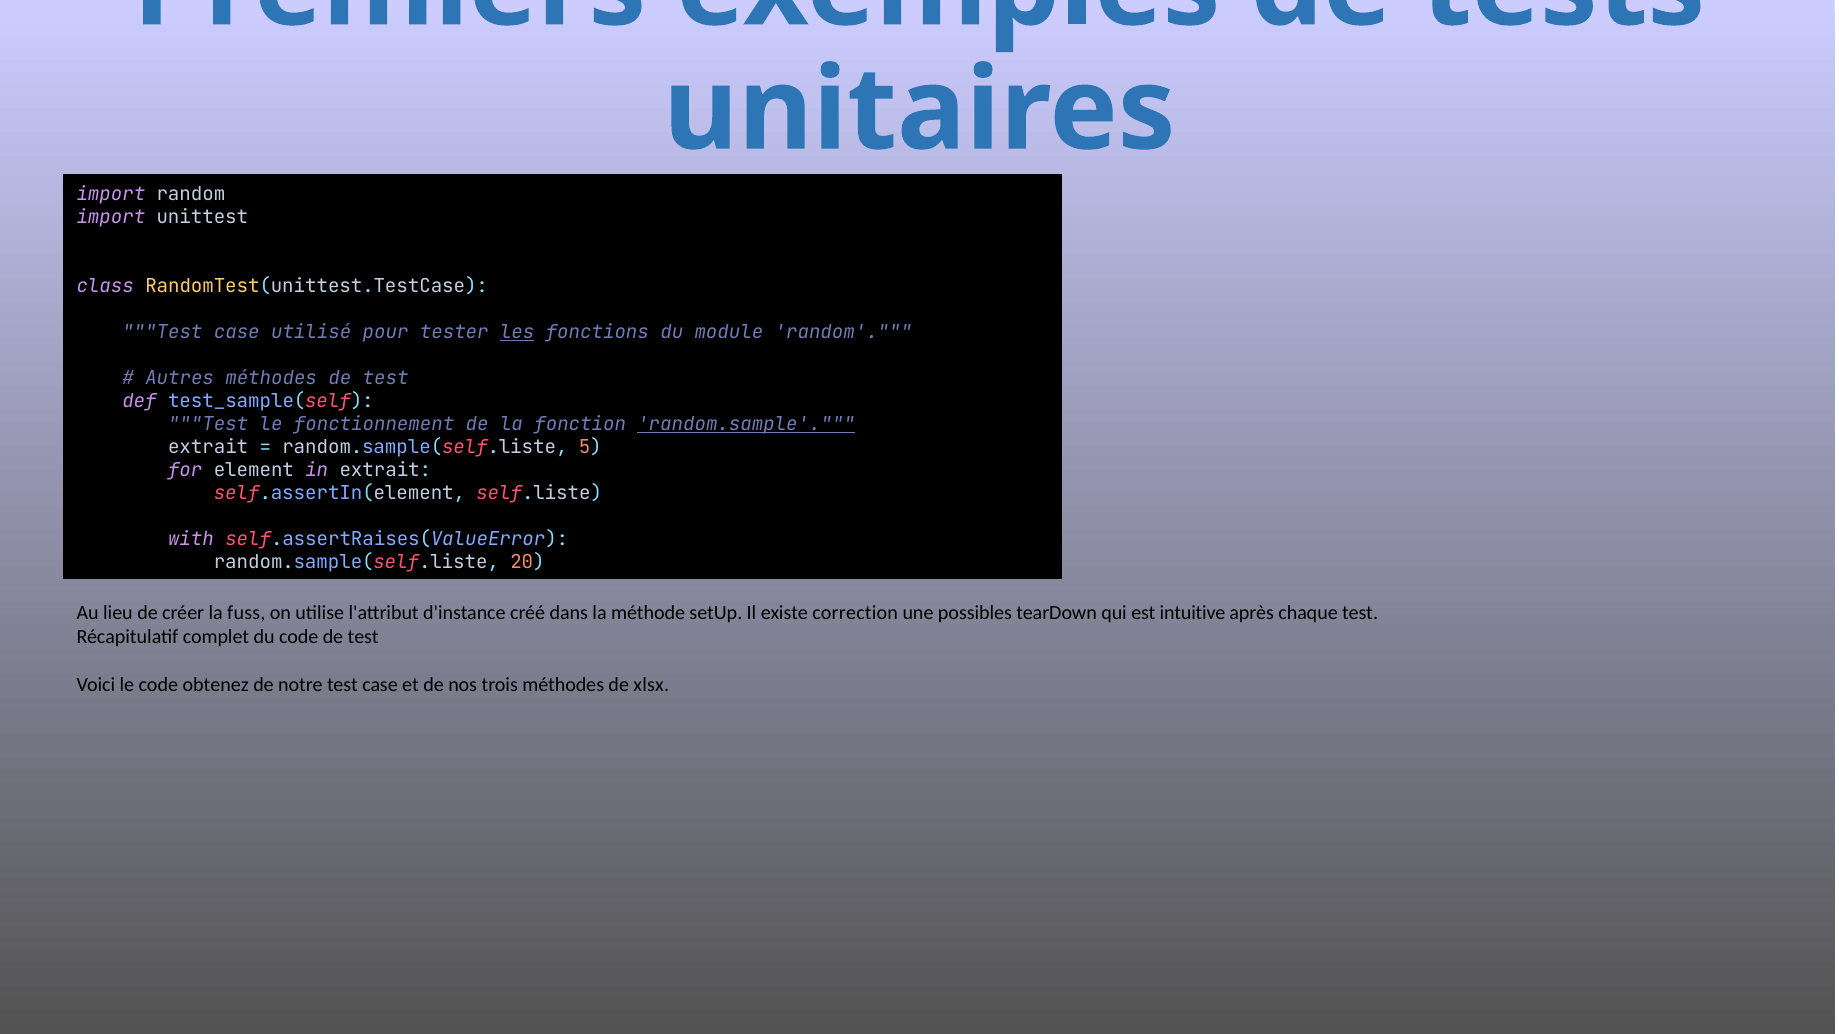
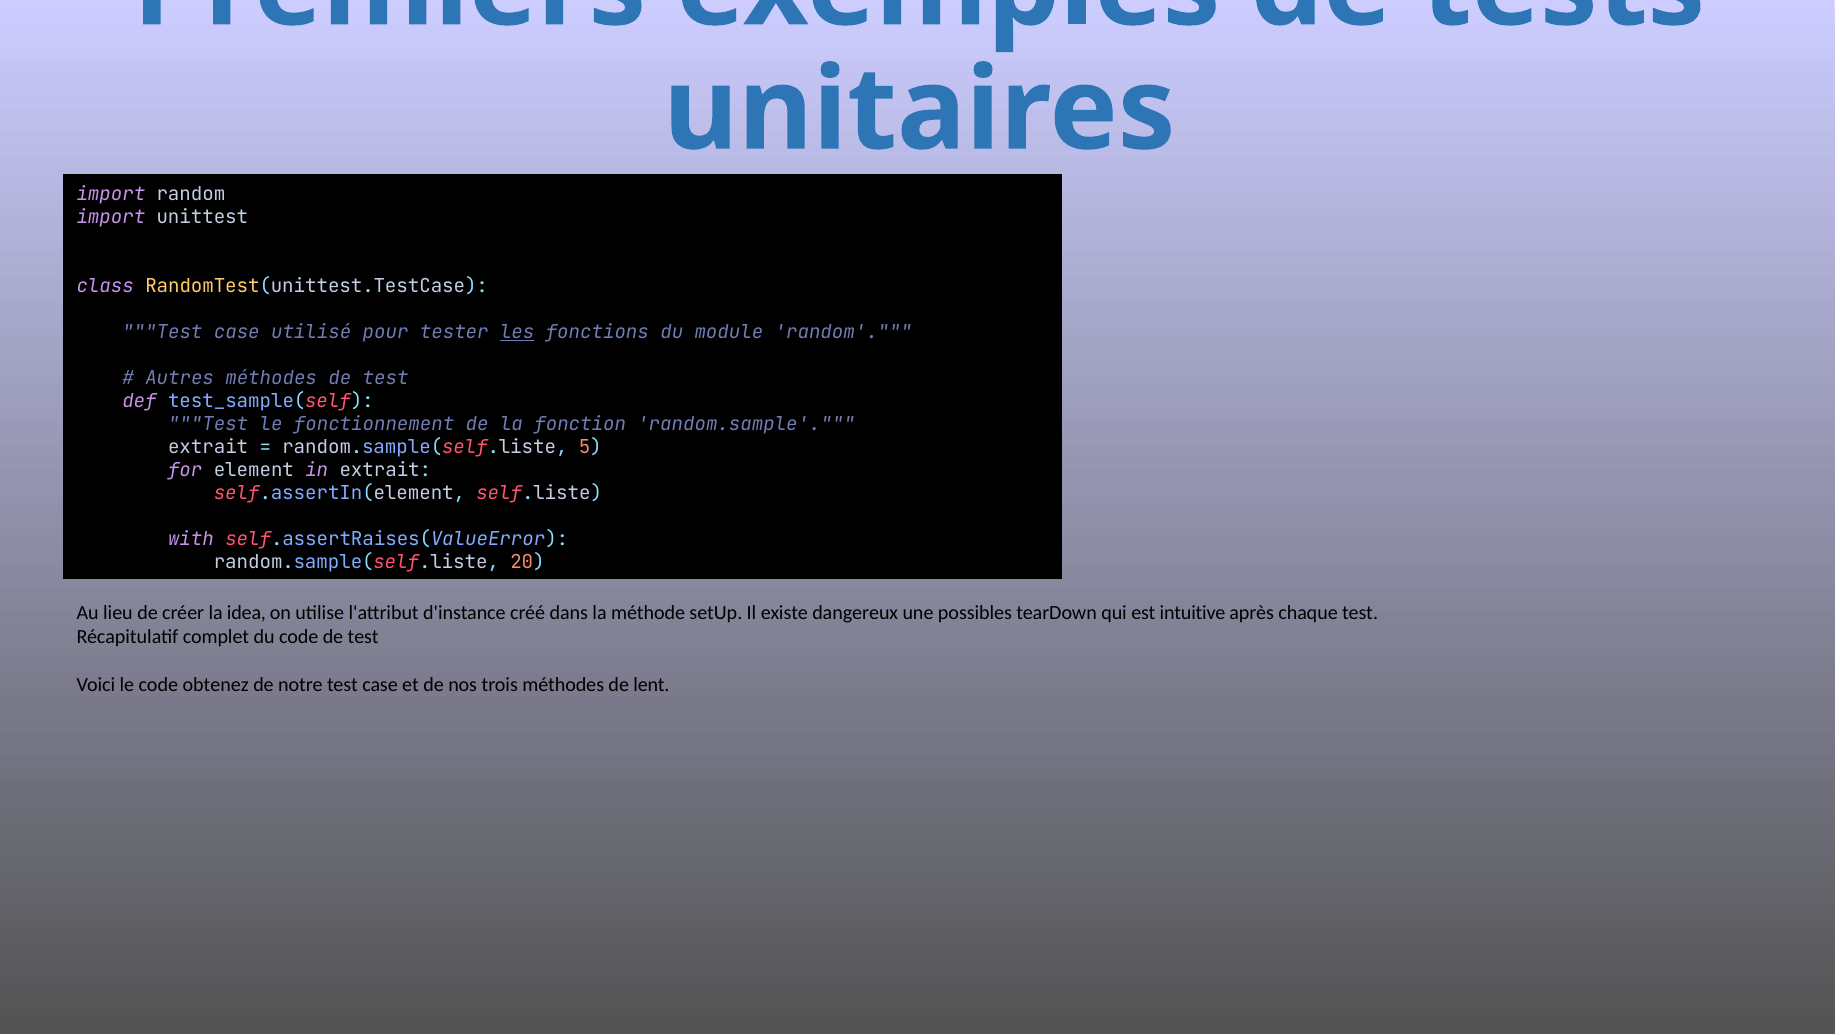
random.sample underline: present -> none (746, 424)
fuss: fuss -> idea (246, 613)
correction: correction -> dangereux (855, 613)
xlsx: xlsx -> lent (651, 685)
